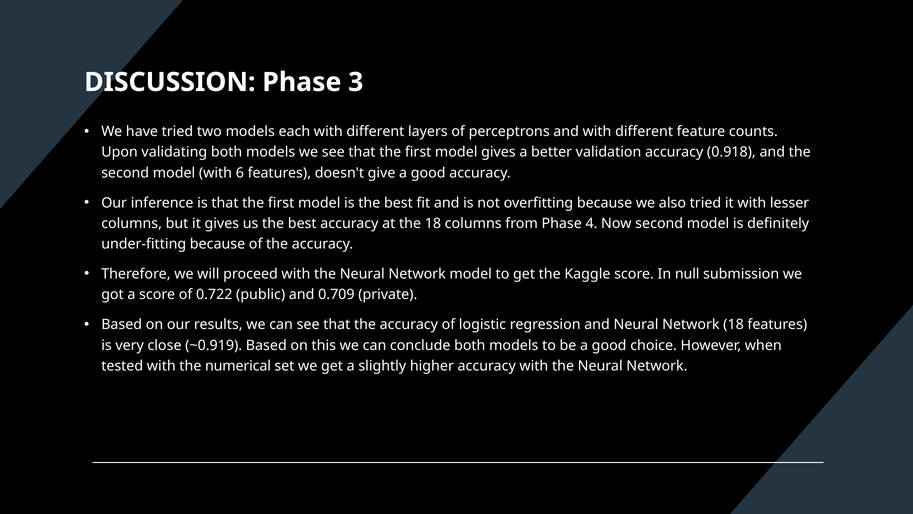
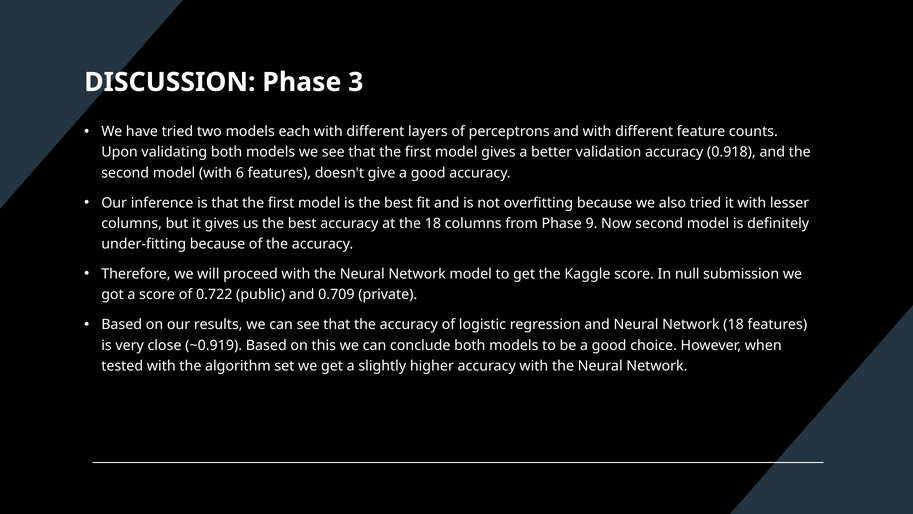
4: 4 -> 9 (591, 223)
numerical: numerical -> algorithm (238, 366)
